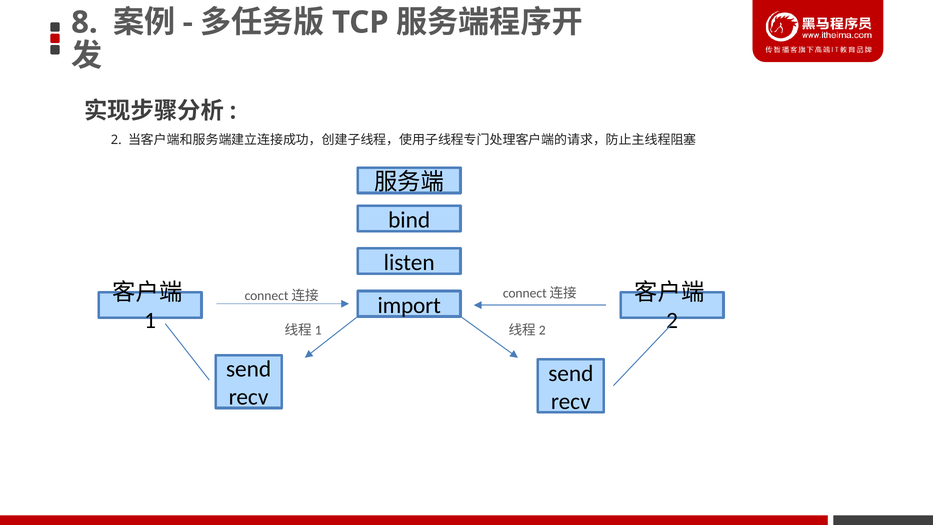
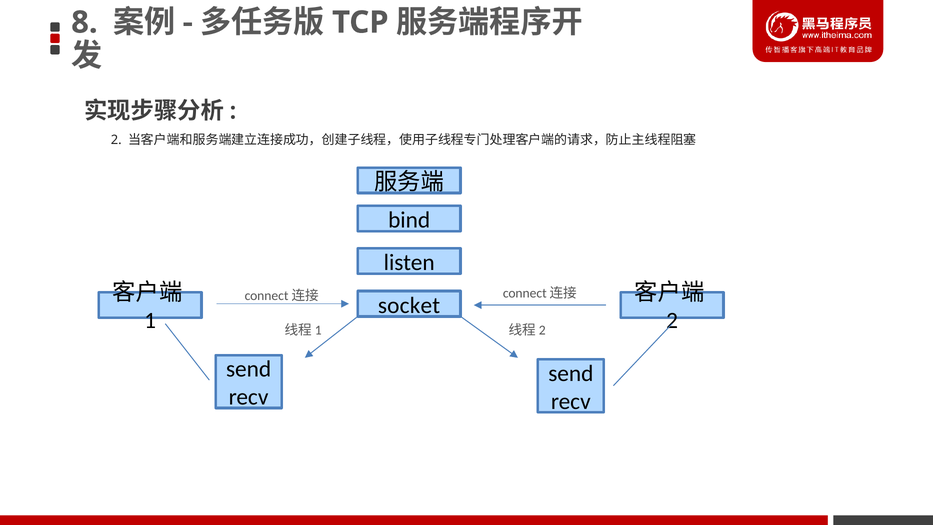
import: import -> socket (409, 305)
